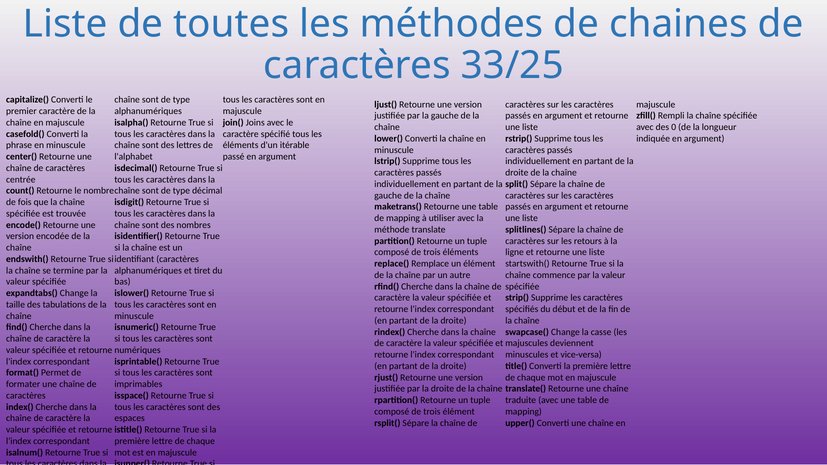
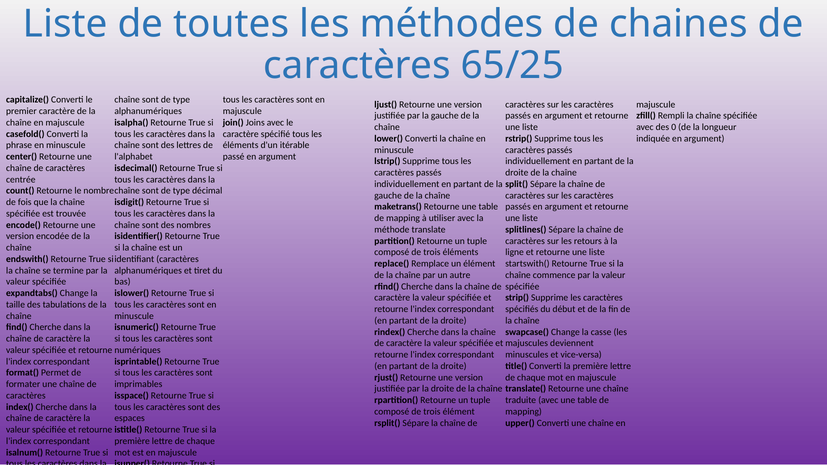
33/25: 33/25 -> 65/25 (512, 66)
